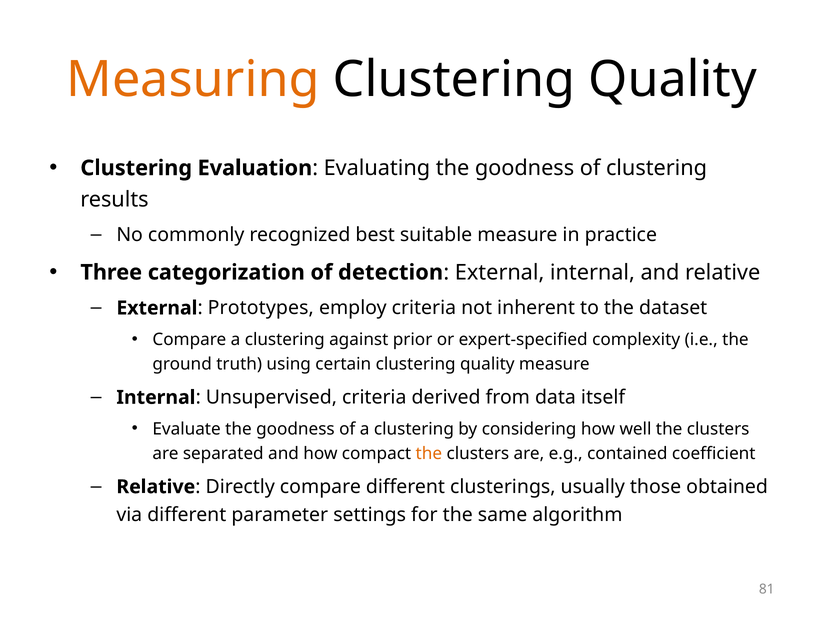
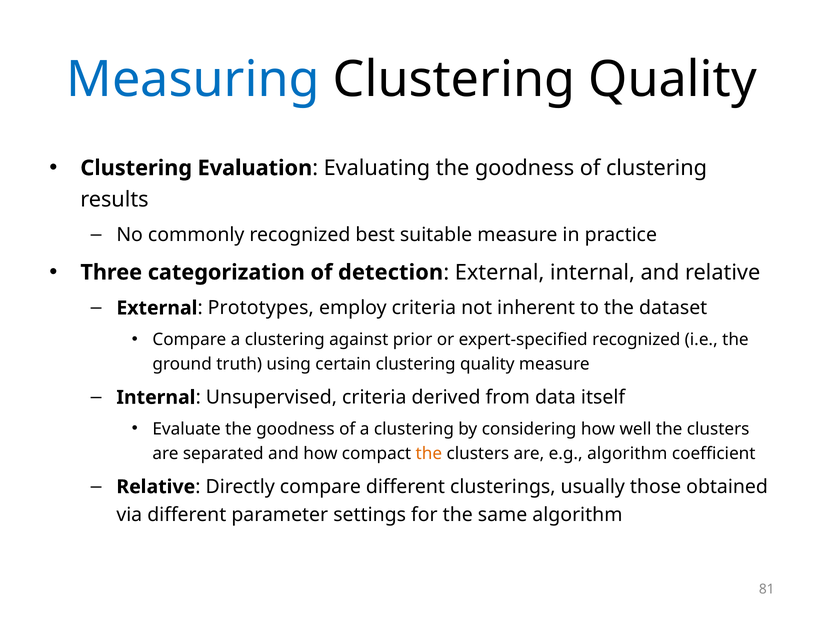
Measuring colour: orange -> blue (193, 80)
expert-specified complexity: complexity -> recognized (636, 339)
e.g contained: contained -> algorithm (627, 454)
